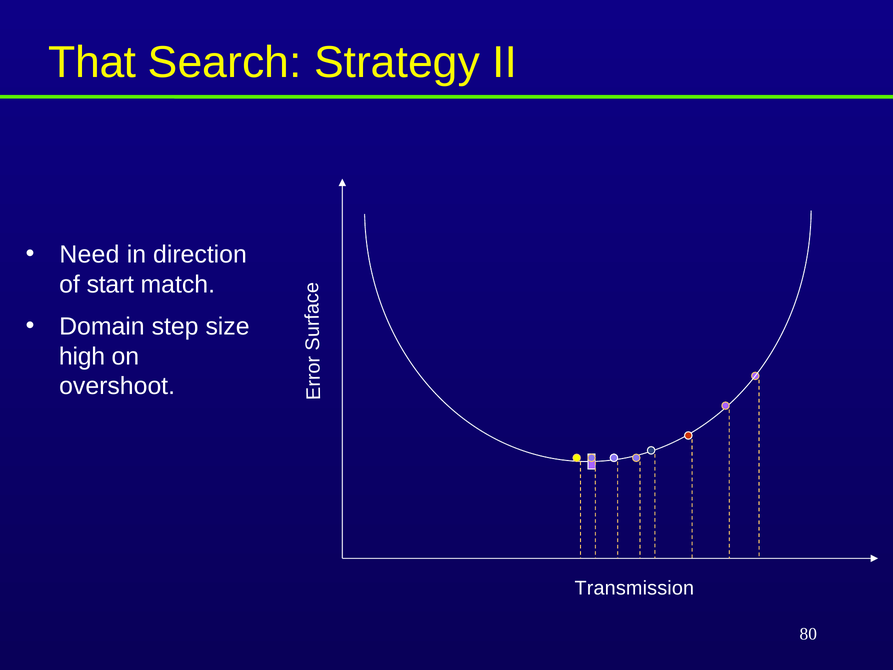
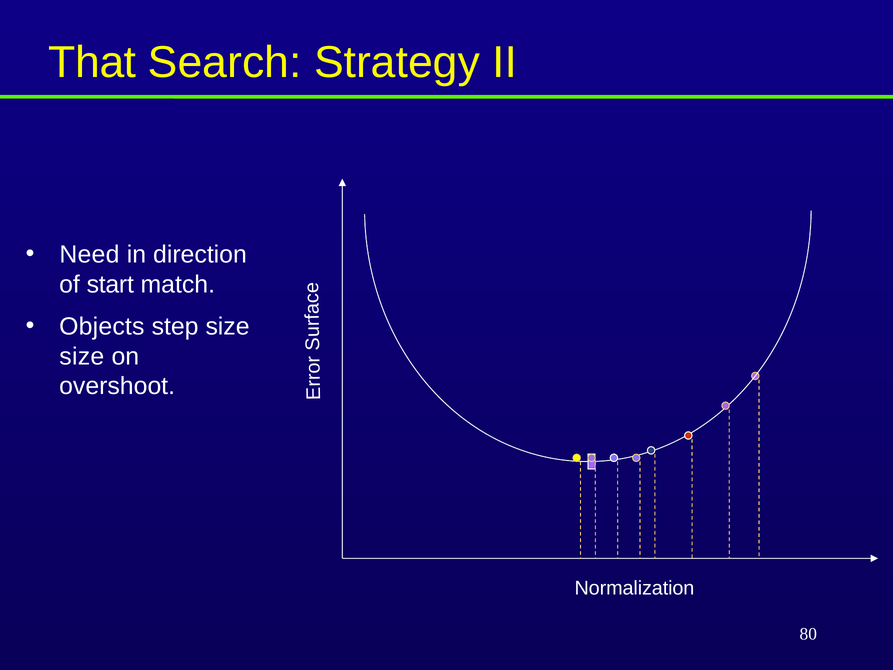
Domain: Domain -> Objects (102, 326)
high: high -> size (82, 356)
Transmission: Transmission -> Normalization (634, 588)
